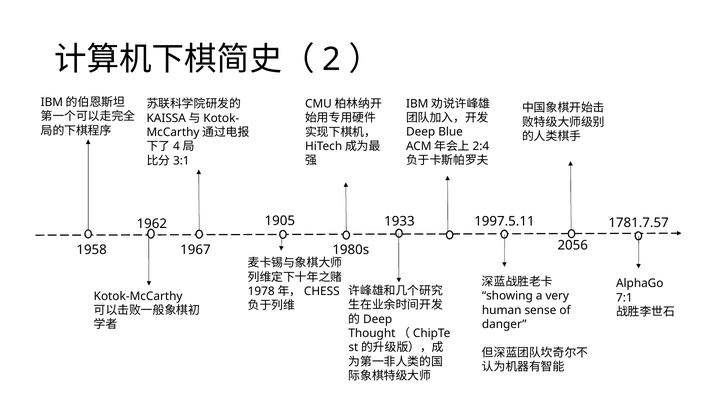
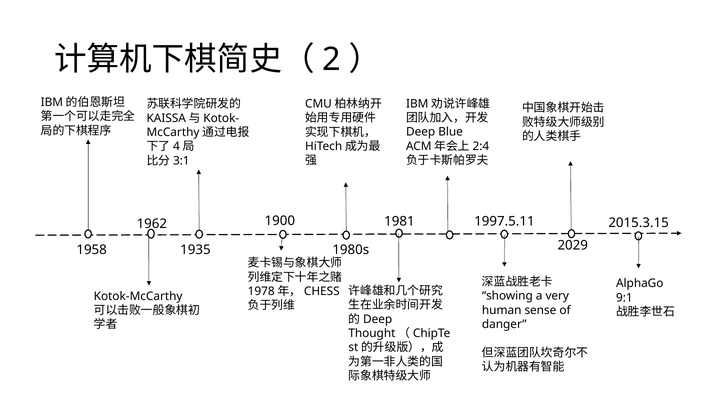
1905: 1905 -> 1900 (280, 221)
1781.7.57: 1781.7.57 -> 2015.3.15 (639, 223)
1933: 1933 -> 1981 (399, 222)
2056: 2056 -> 2029 (573, 246)
1967: 1967 -> 1935 (195, 250)
7:1: 7:1 -> 9:1 (624, 298)
